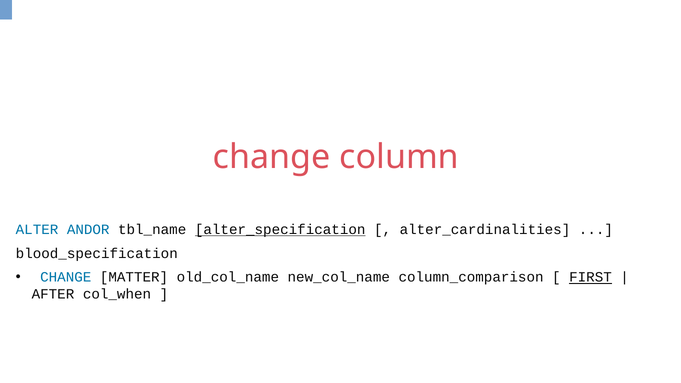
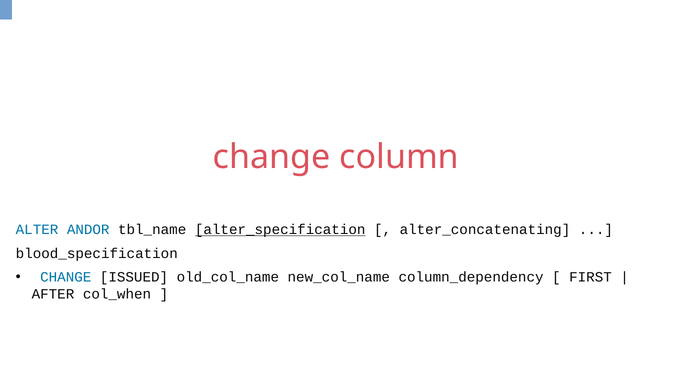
alter_cardinalities: alter_cardinalities -> alter_concatenating (485, 230)
MATTER: MATTER -> ISSUED (134, 277)
column_comparison: column_comparison -> column_dependency (471, 277)
FIRST underline: present -> none (591, 277)
